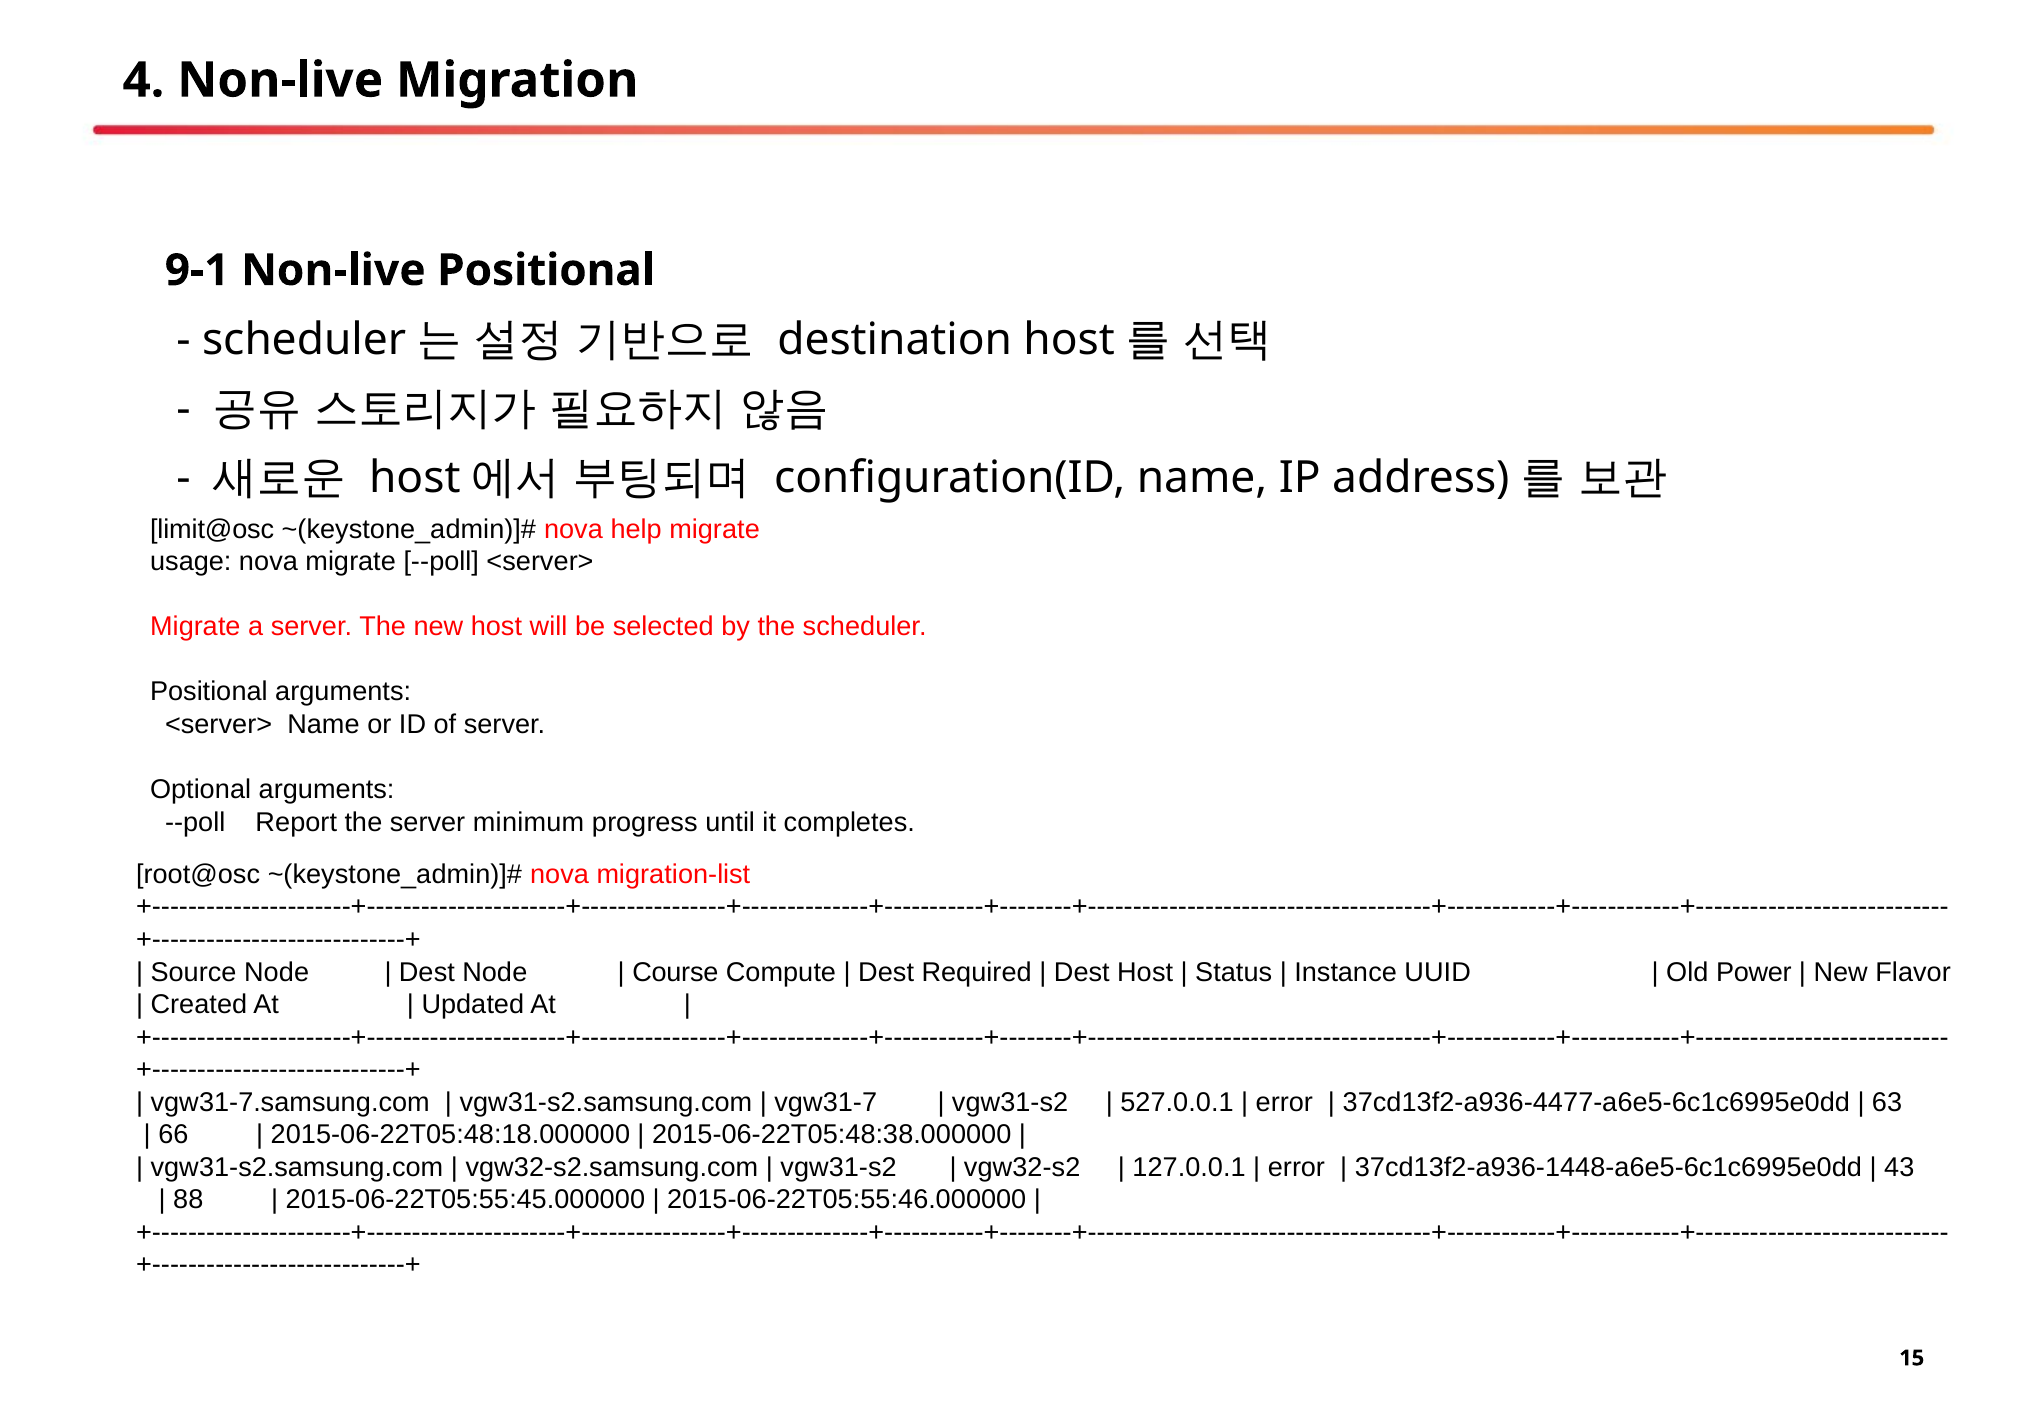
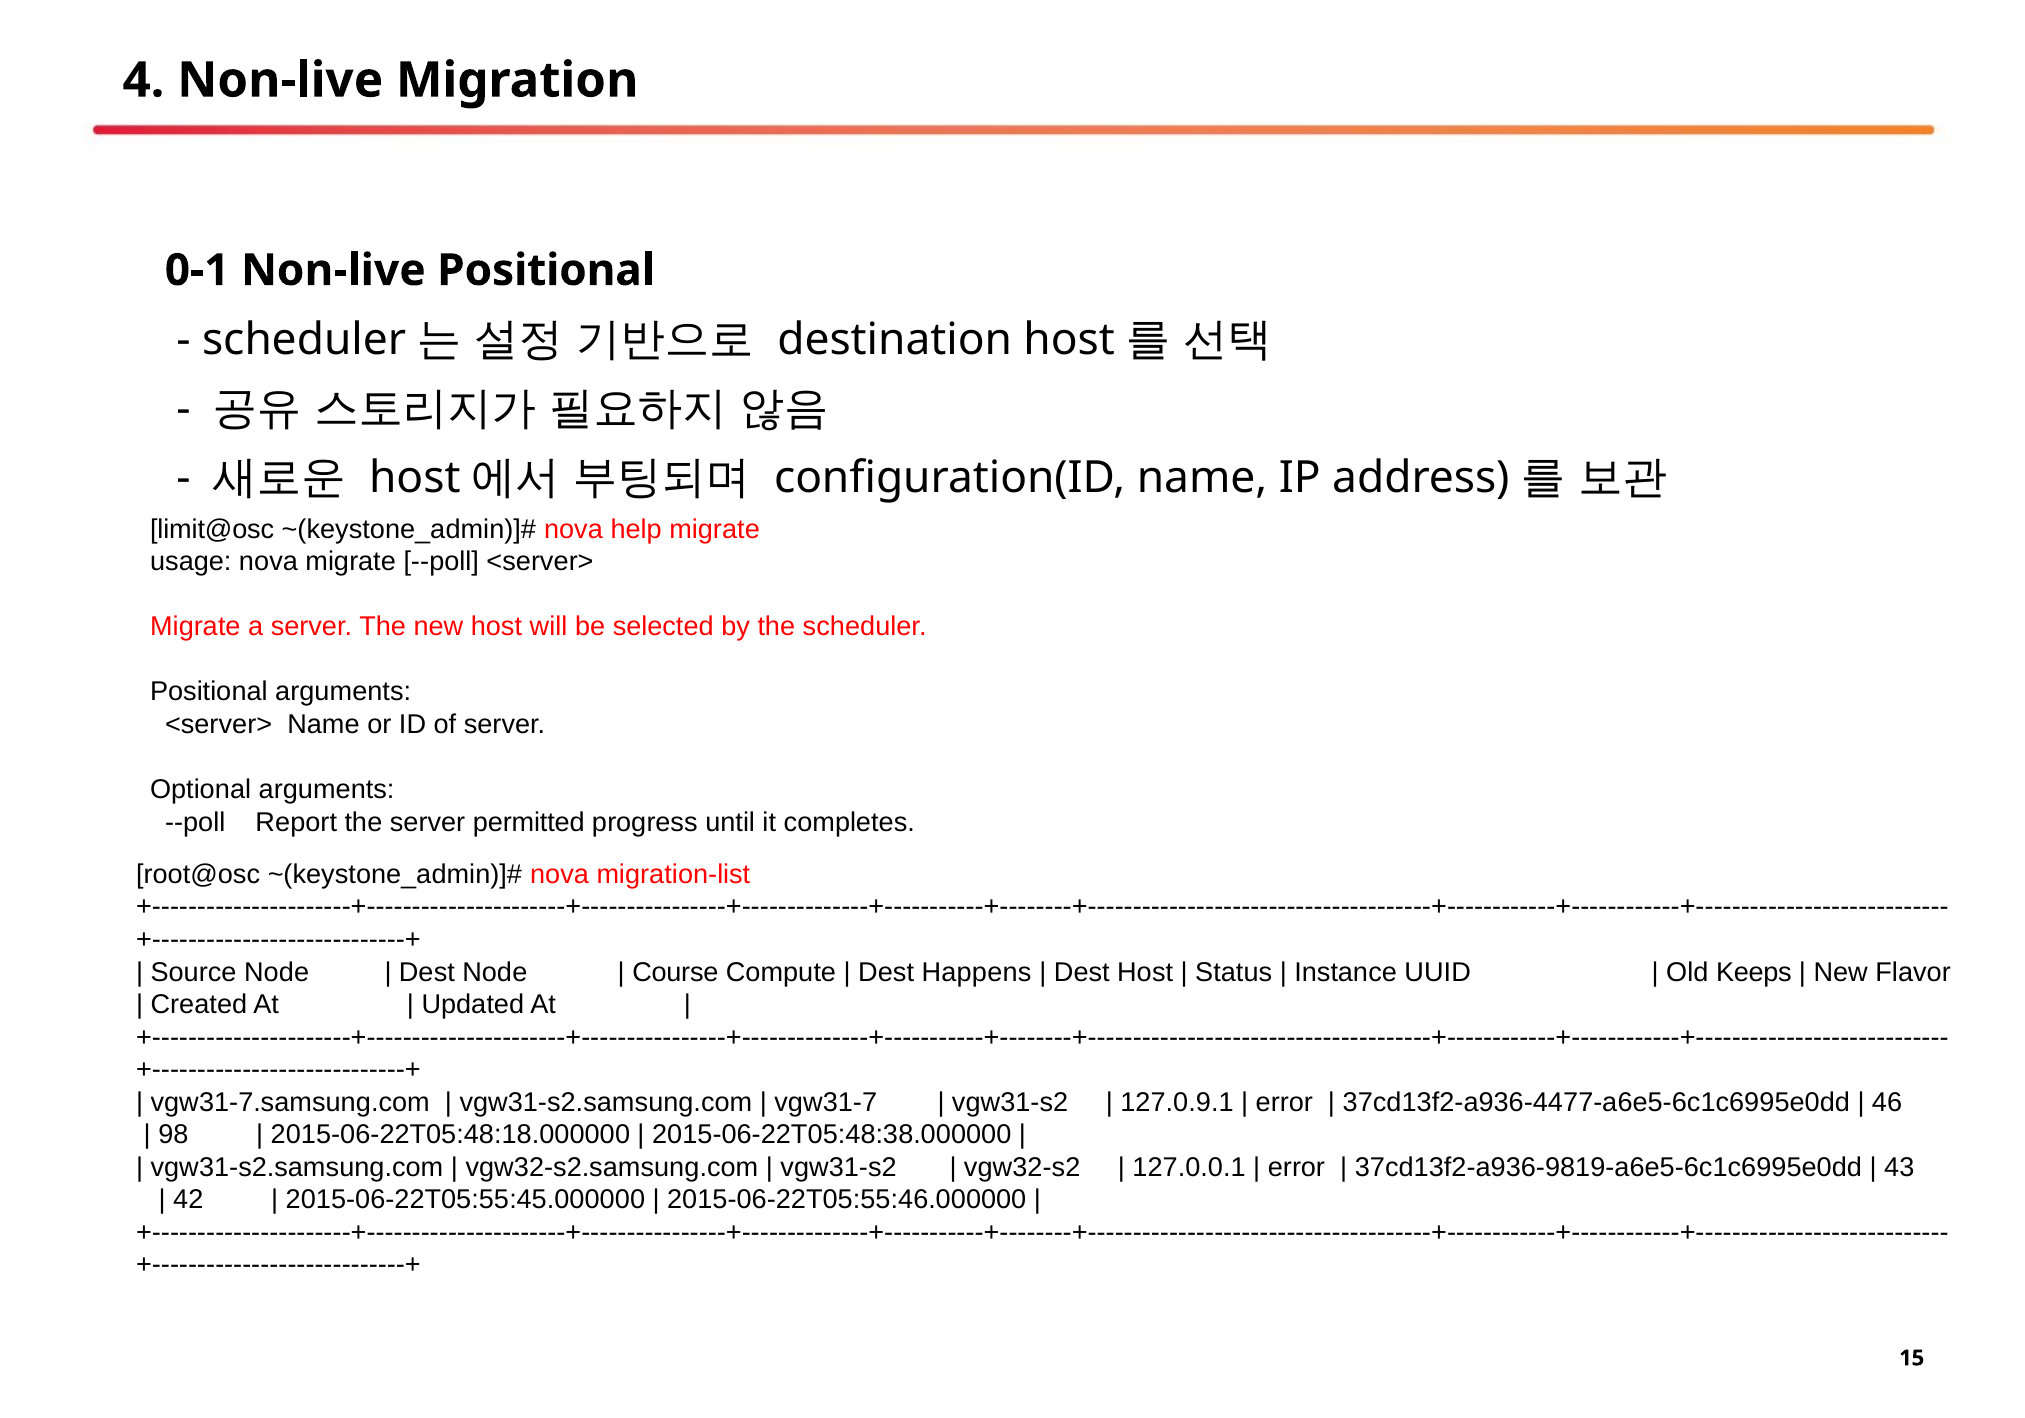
9-1: 9-1 -> 0-1 (197, 270)
minimum: minimum -> permitted (529, 822)
Required: Required -> Happens (976, 972)
Power: Power -> Keeps (1754, 972)
527.0.0.1: 527.0.0.1 -> 127.0.9.1 (1177, 1102)
63: 63 -> 46 (1887, 1102)
66: 66 -> 98 (173, 1134)
37cd13f2-a936-1448-a6e5-6c1c6995e0dd: 37cd13f2-a936-1448-a6e5-6c1c6995e0dd -> 37cd13f2-a936-9819-a6e5-6c1c6995e0dd (1608, 1167)
88: 88 -> 42 (188, 1200)
